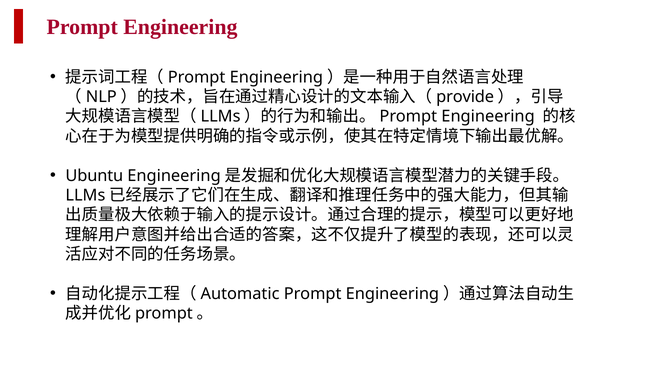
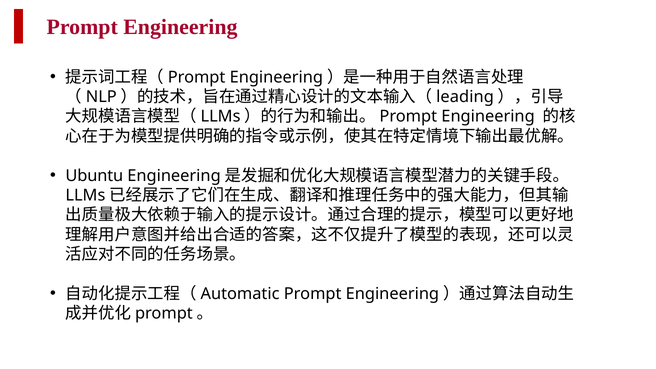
provide: provide -> leading (465, 97)
